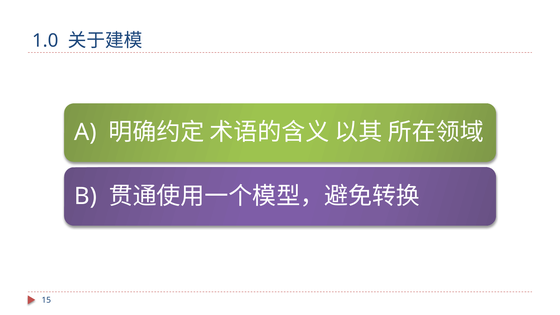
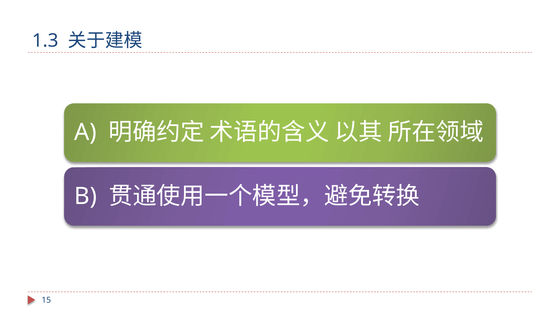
1.0: 1.0 -> 1.3 (45, 41)
